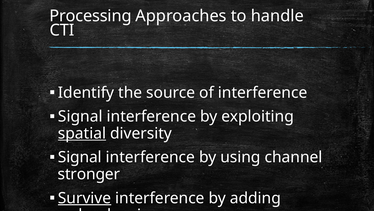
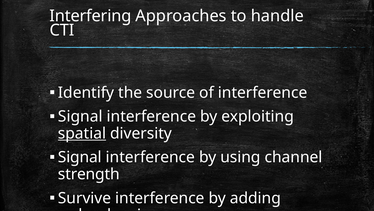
Processing: Processing -> Interfering (90, 16)
stronger: stronger -> strength (89, 174)
Survive underline: present -> none (85, 198)
